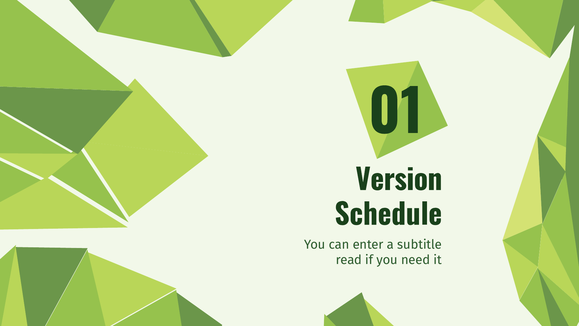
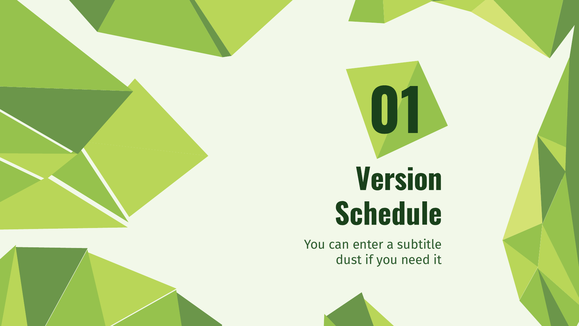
read: read -> dust (349, 260)
